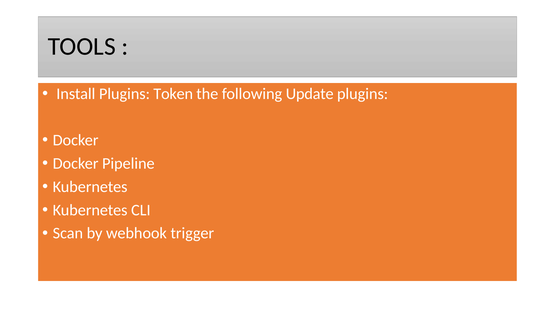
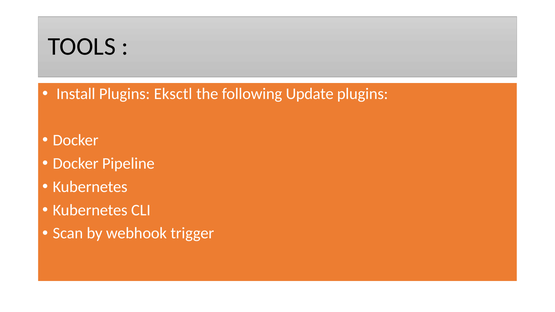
Token: Token -> Eksctl (173, 94)
